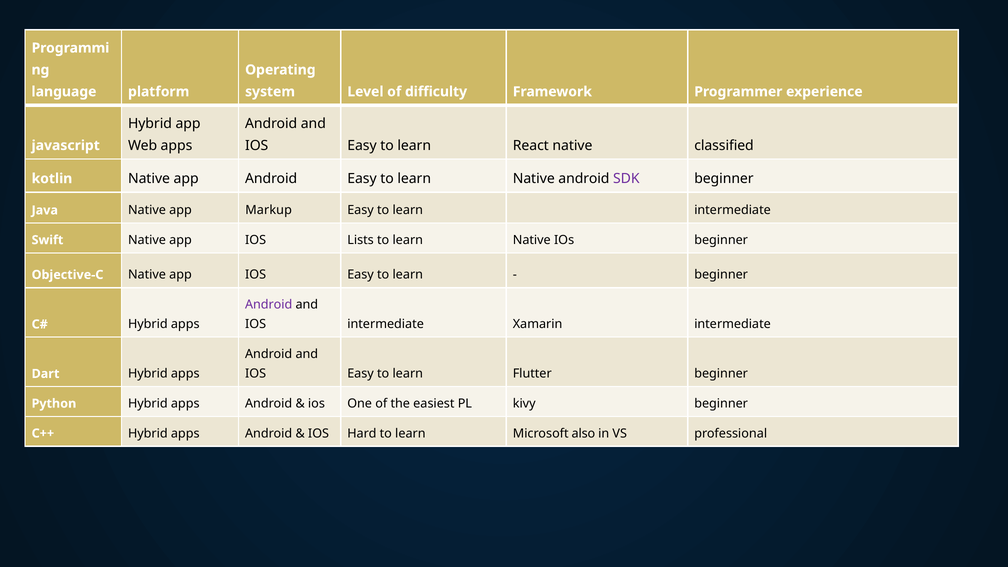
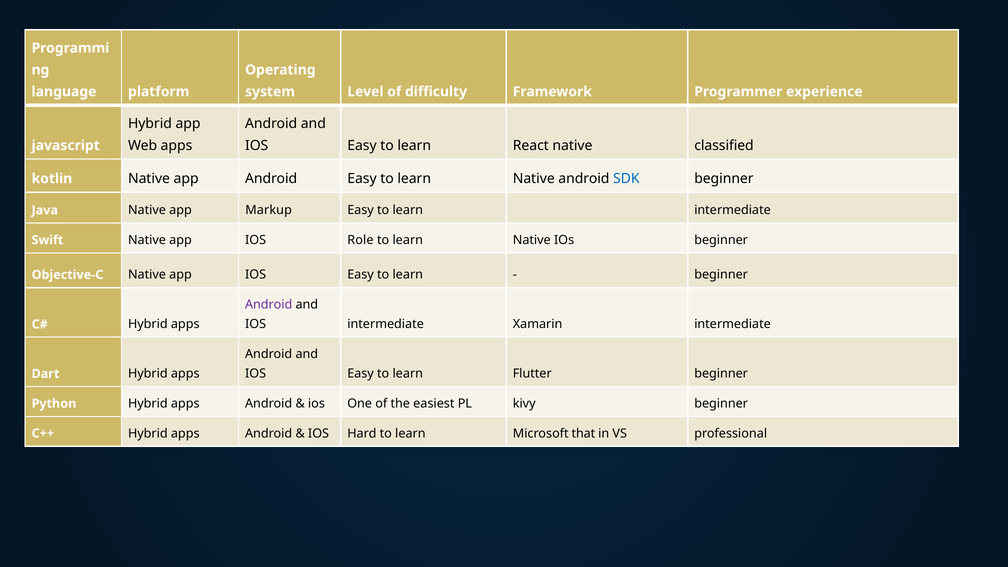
SDK colour: purple -> blue (626, 179)
Lists: Lists -> Role (360, 240)
also: also -> that (583, 433)
